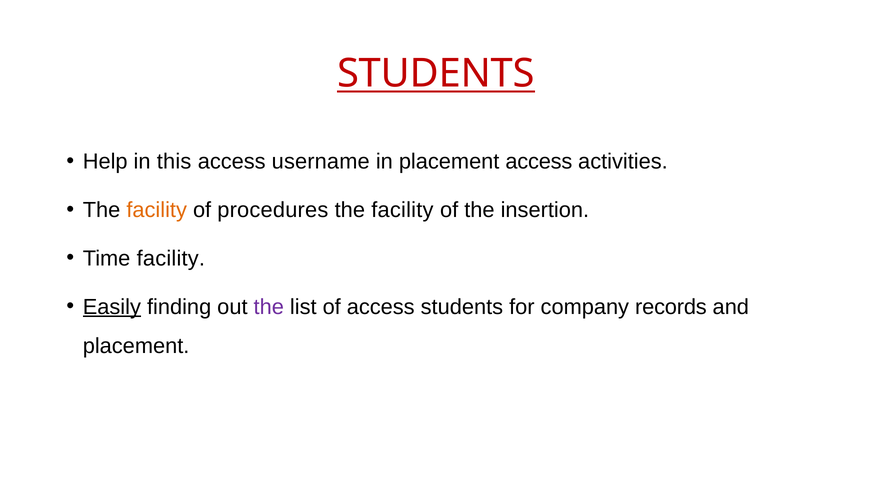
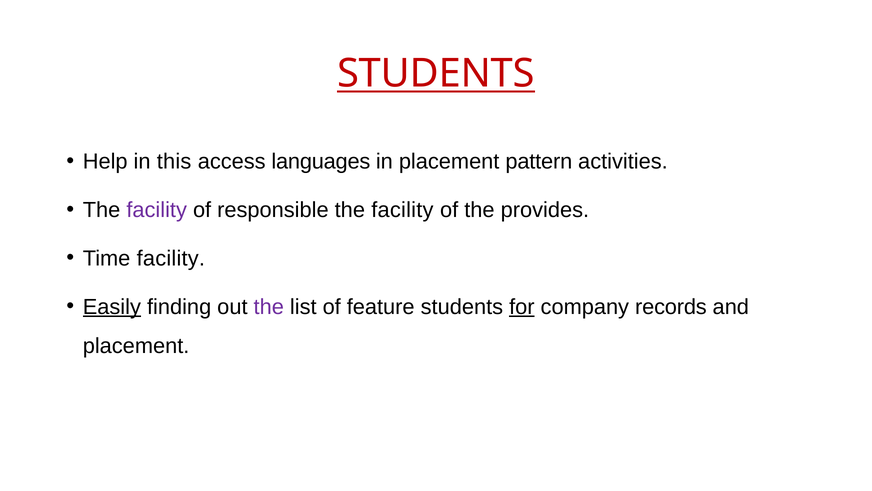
username: username -> languages (321, 162)
placement access: access -> pattern (539, 162)
facility colour: orange -> purple (157, 210)
procedures: procedures -> responsible (273, 210)
insertion: insertion -> provides (545, 210)
of access: access -> feature (381, 307)
for underline: none -> present (522, 307)
